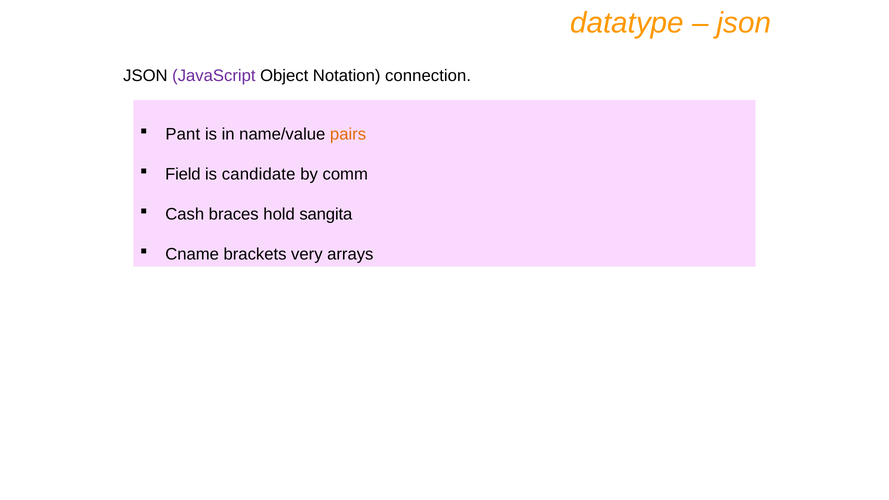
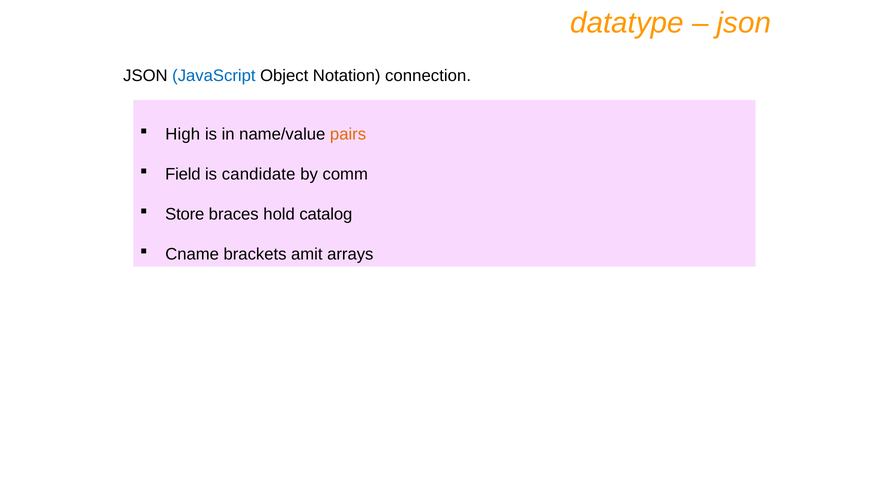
JavaScript colour: purple -> blue (214, 76)
Pant: Pant -> High (183, 134)
Cash: Cash -> Store (185, 214)
sangita: sangita -> catalog (326, 214)
very: very -> amit (307, 254)
